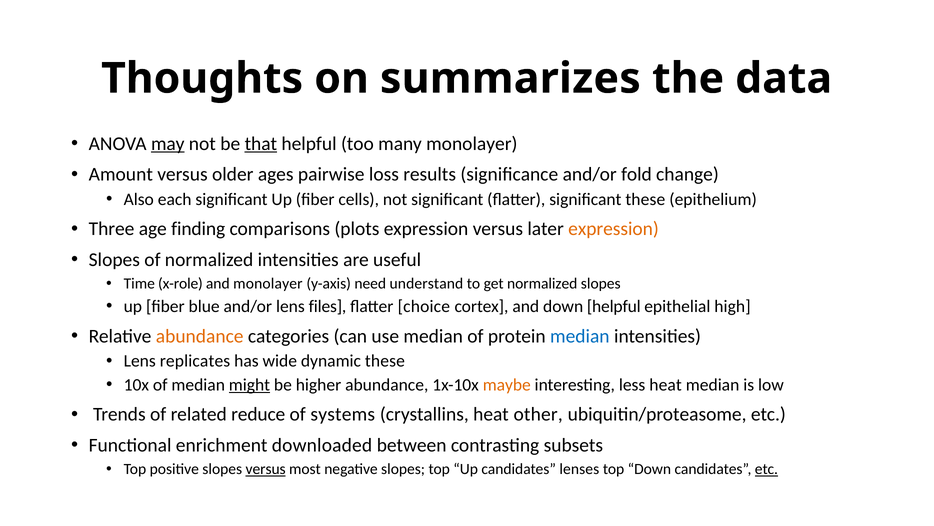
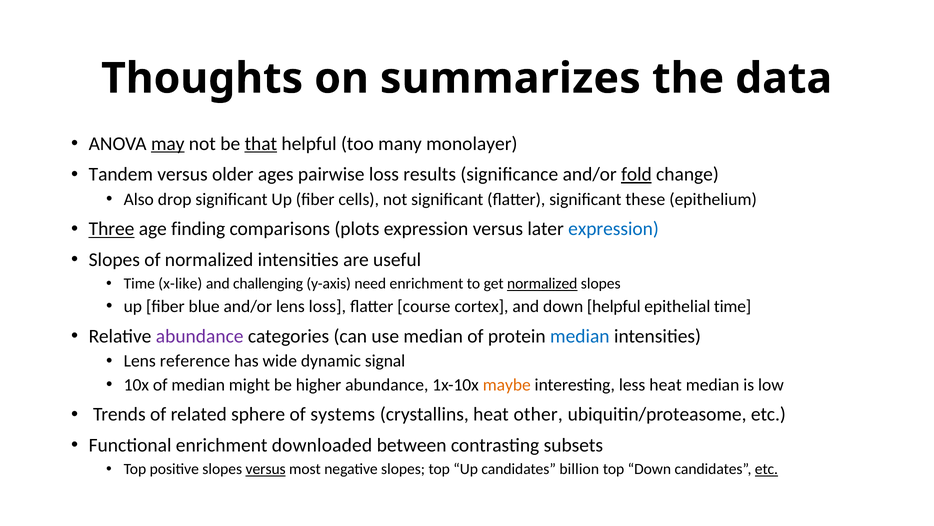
Amount: Amount -> Tandem (121, 174)
fold underline: none -> present (636, 174)
each: each -> drop (175, 199)
Three underline: none -> present (112, 229)
expression colour: orange -> blue (614, 229)
x-role: x-role -> x-like (180, 283)
and monolayer: monolayer -> challenging (268, 283)
need understand: understand -> enrichment (426, 283)
normalized underline: none -> present (542, 283)
lens files: files -> loss (327, 306)
choice: choice -> course (424, 306)
epithelial high: high -> time (733, 306)
abundance colour: orange -> purple (200, 336)
replicates: replicates -> reference (195, 361)
dynamic these: these -> signal (385, 361)
might underline: present -> none (249, 384)
reduce: reduce -> sphere (258, 414)
lenses: lenses -> billion (579, 469)
